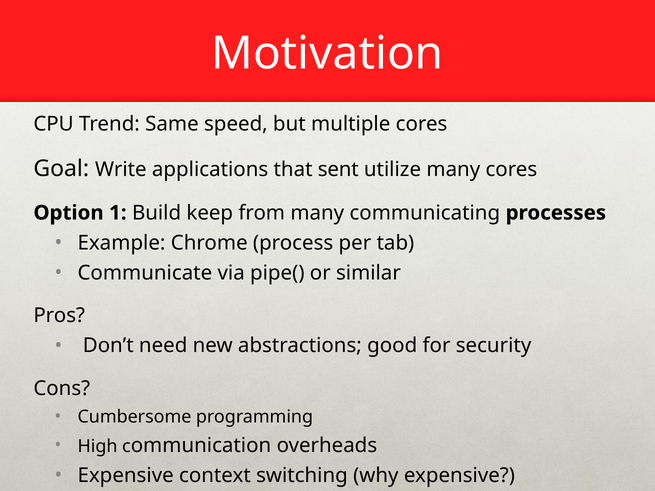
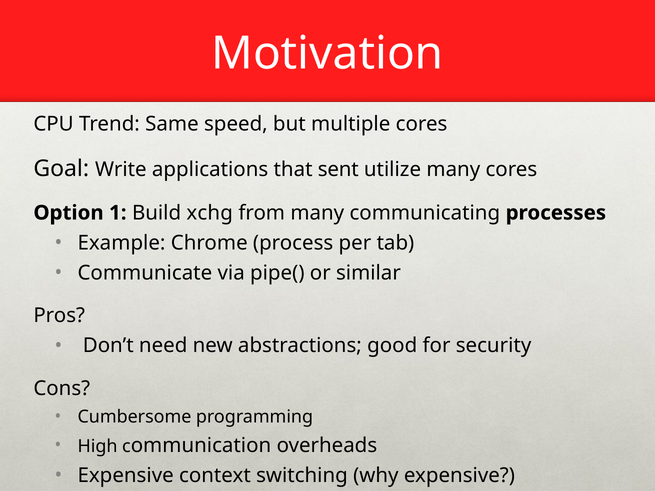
keep: keep -> xchg (210, 213)
